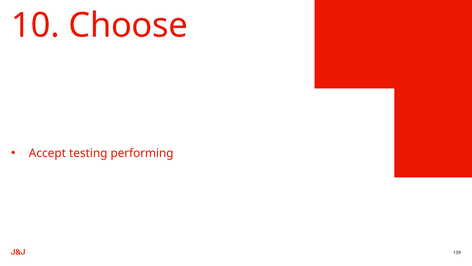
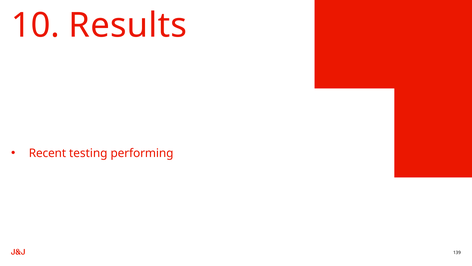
Choose: Choose -> Results (128, 25)
Accept: Accept -> Recent (47, 153)
